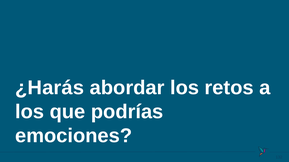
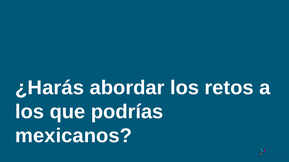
emociones: emociones -> mexicanos (74, 136)
